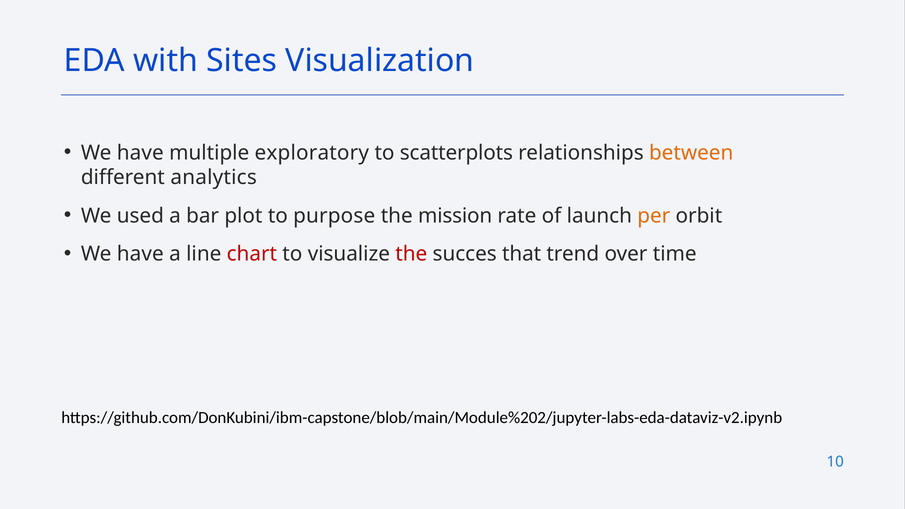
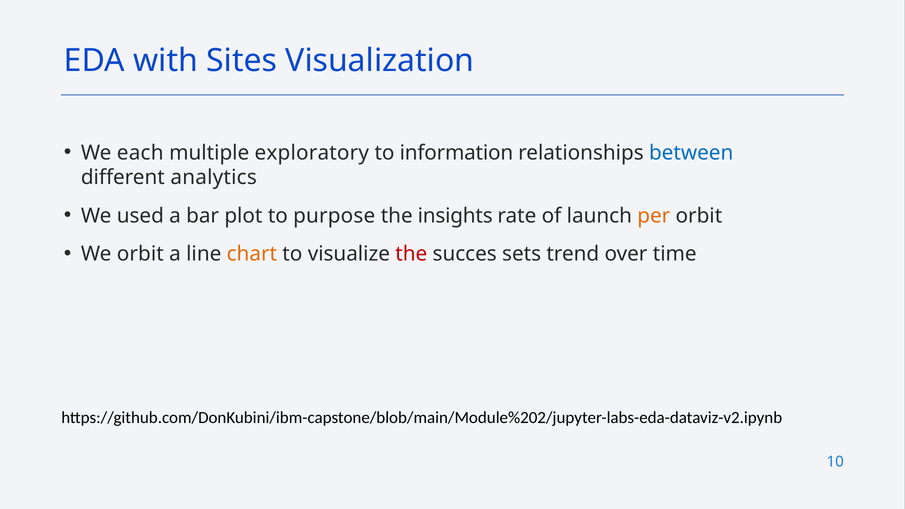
have: have -> each (140, 153)
scatterplots: scatterplots -> information (456, 153)
between colour: orange -> blue (691, 153)
mission: mission -> insights (455, 216)
have: have -> orbit (140, 254)
chart colour: red -> orange (252, 254)
that: that -> sets (522, 254)
